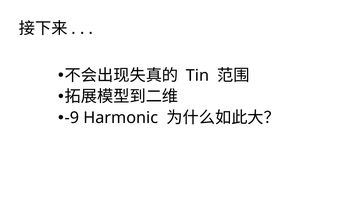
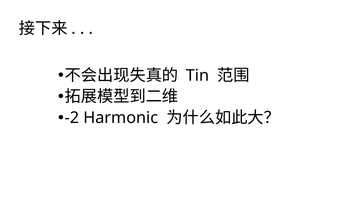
-9: -9 -> -2 (72, 118)
